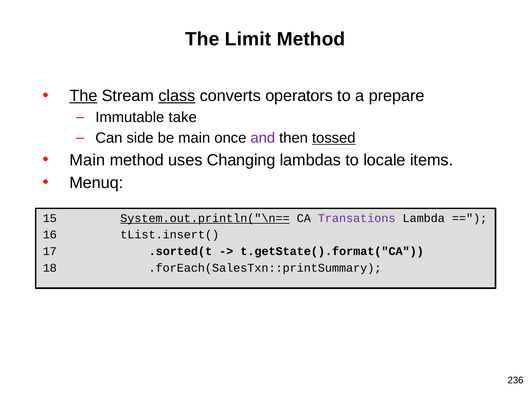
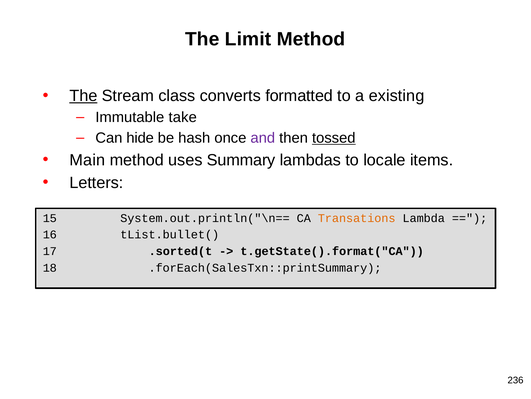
class underline: present -> none (177, 96)
operators: operators -> formatted (299, 96)
prepare: prepare -> existing (397, 96)
side: side -> hide (140, 138)
be main: main -> hash (194, 138)
Changing: Changing -> Summary (241, 160)
Menuq: Menuq -> Letters (96, 182)
System.out.println("\n== underline: present -> none (205, 218)
Transations colour: purple -> orange (357, 218)
tList.insert(: tList.insert( -> tList.bullet( (170, 234)
